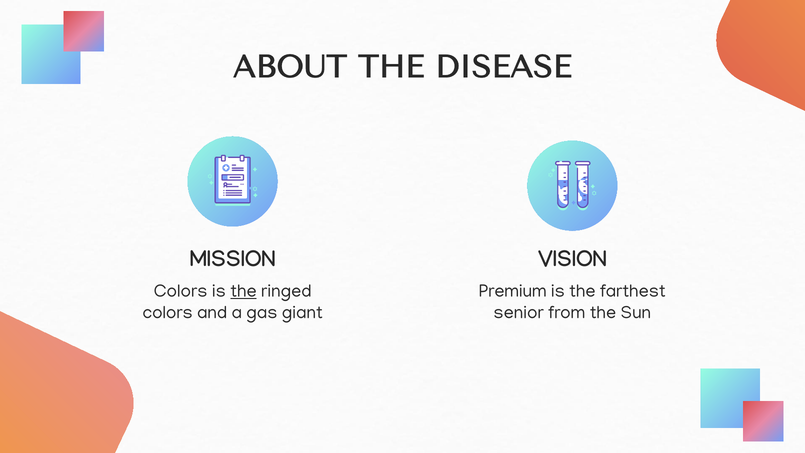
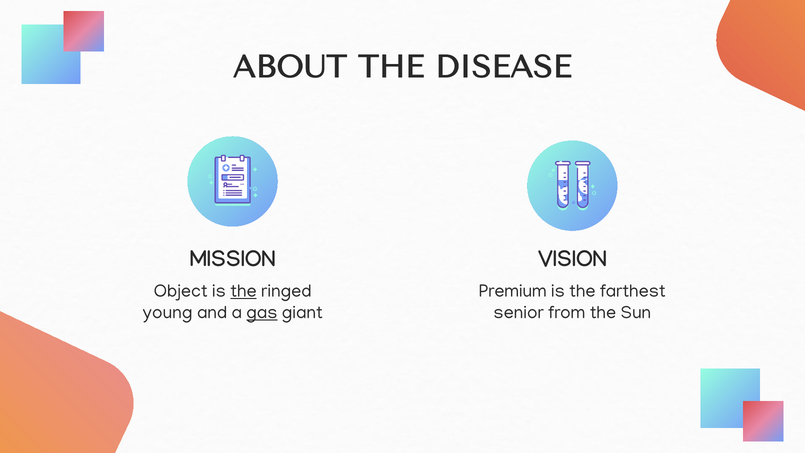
Colors: Colors -> Object (181, 291)
colors: colors -> young (167, 312)
gas underline: none -> present (262, 312)
